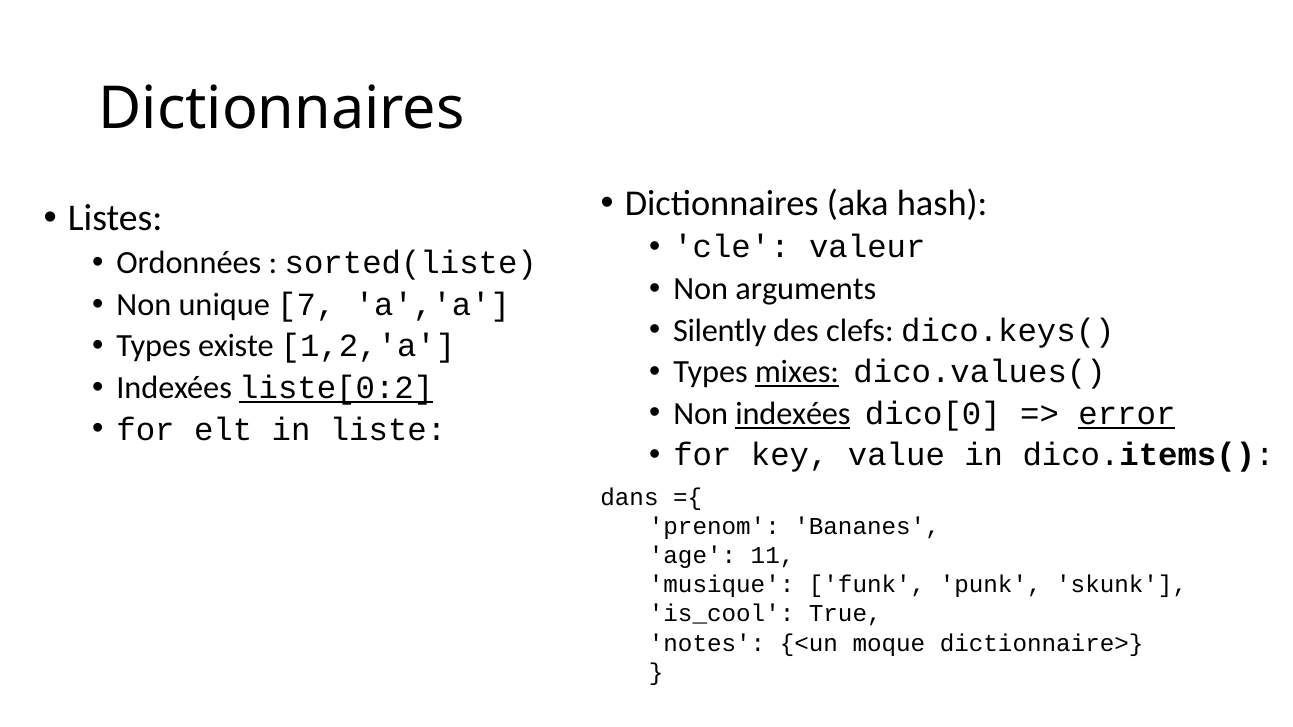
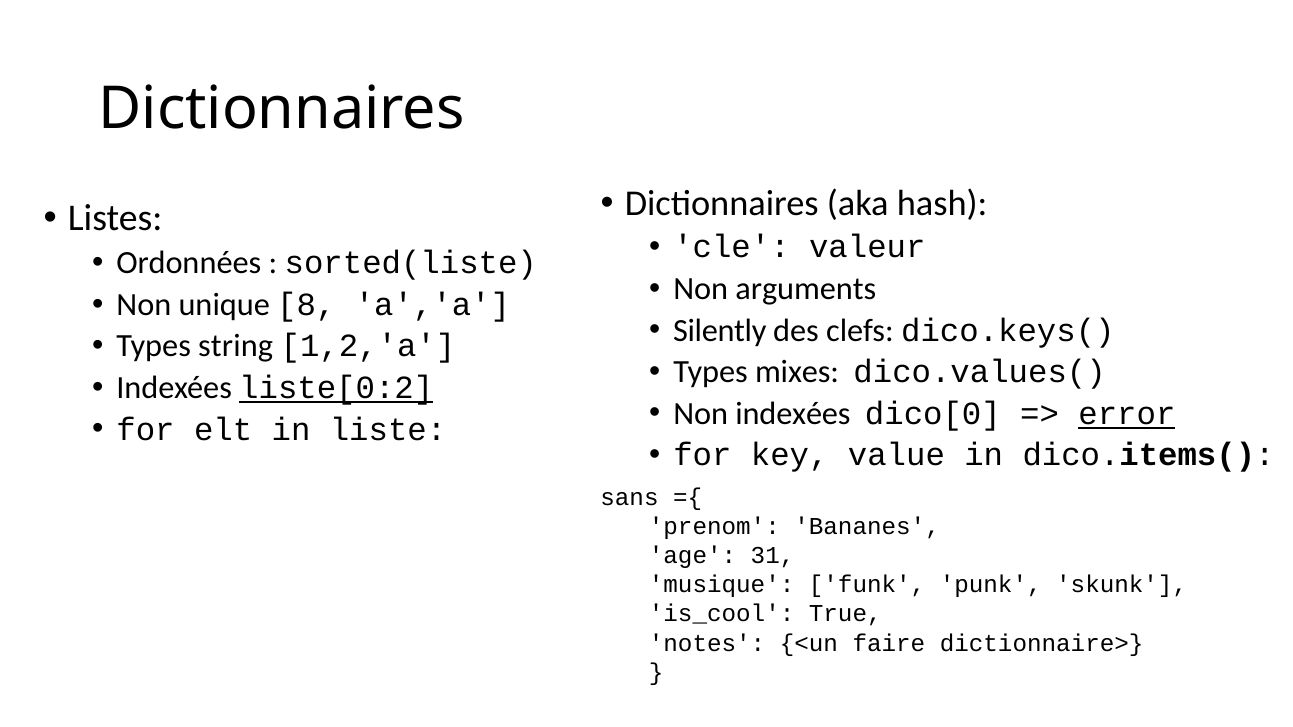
7: 7 -> 8 (306, 305)
existe: existe -> string (236, 346)
mixes underline: present -> none (797, 372)
indexées underline: present -> none (793, 414)
dans: dans -> sans (629, 498)
11: 11 -> 31 (773, 556)
moque: moque -> faire (889, 643)
